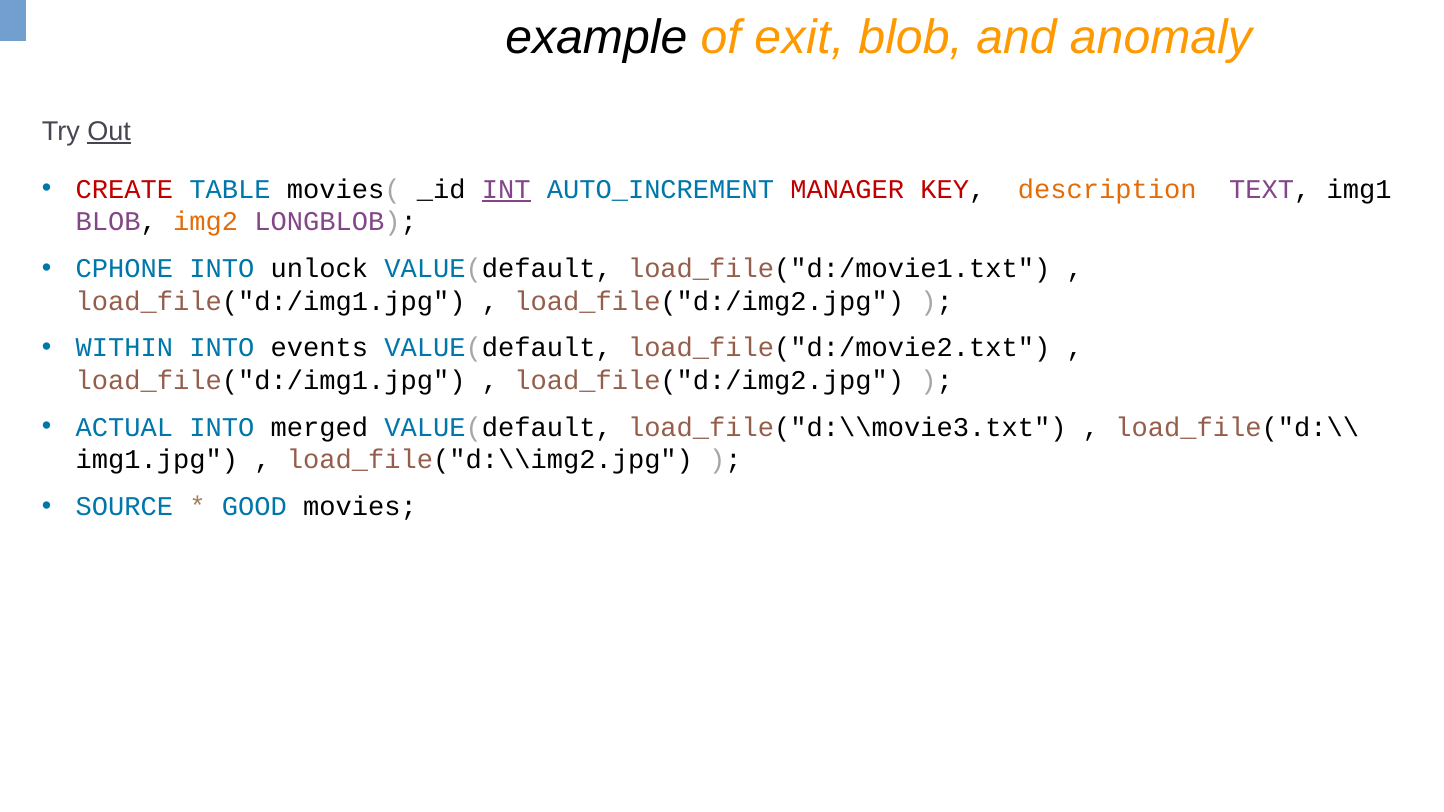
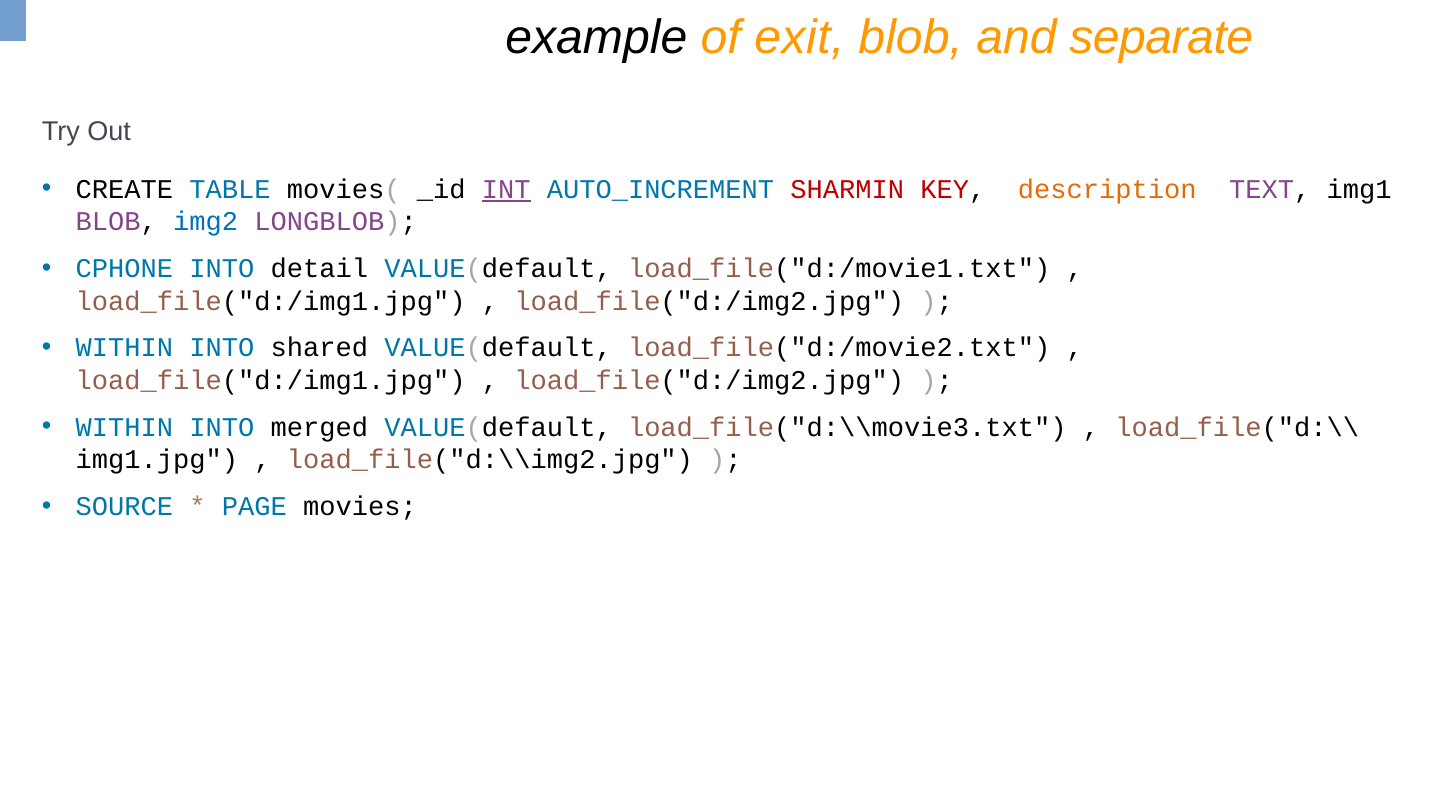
anomaly: anomaly -> separate (1161, 38)
Out underline: present -> none (109, 131)
CREATE colour: red -> black (124, 189)
MANAGER: MANAGER -> SHARMIN (847, 189)
img2 colour: orange -> blue (206, 222)
unlock: unlock -> detail (319, 269)
events: events -> shared (319, 348)
ACTUAL: ACTUAL -> WITHIN (124, 428)
GOOD: GOOD -> PAGE (254, 507)
